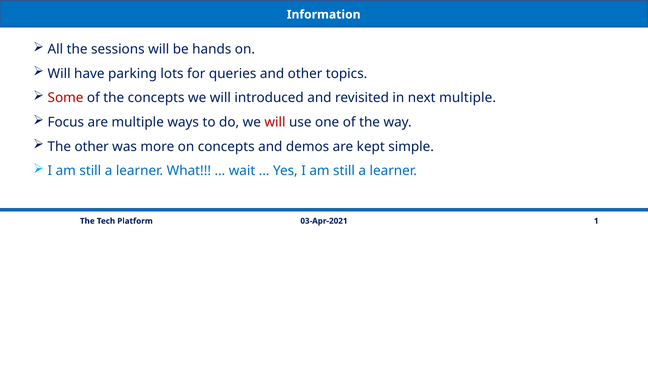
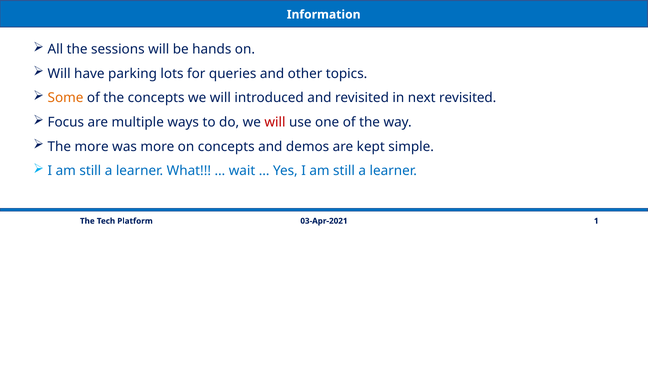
Some colour: red -> orange (66, 98)
next multiple: multiple -> revisited (468, 98)
The other: other -> more (92, 146)
